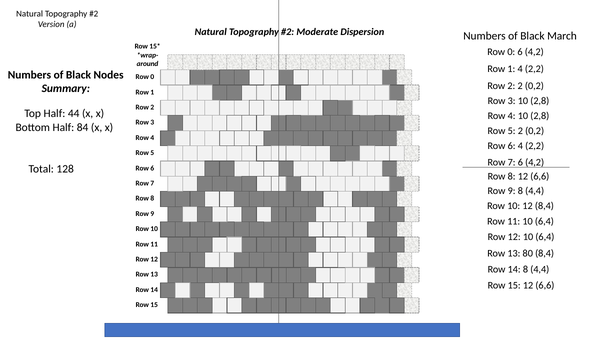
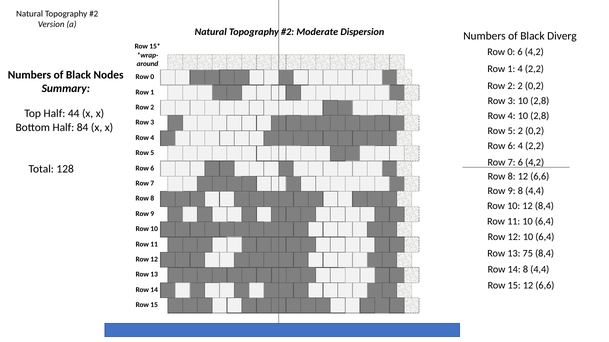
March: March -> Diverg (562, 36)
80: 80 -> 75 (528, 254)
